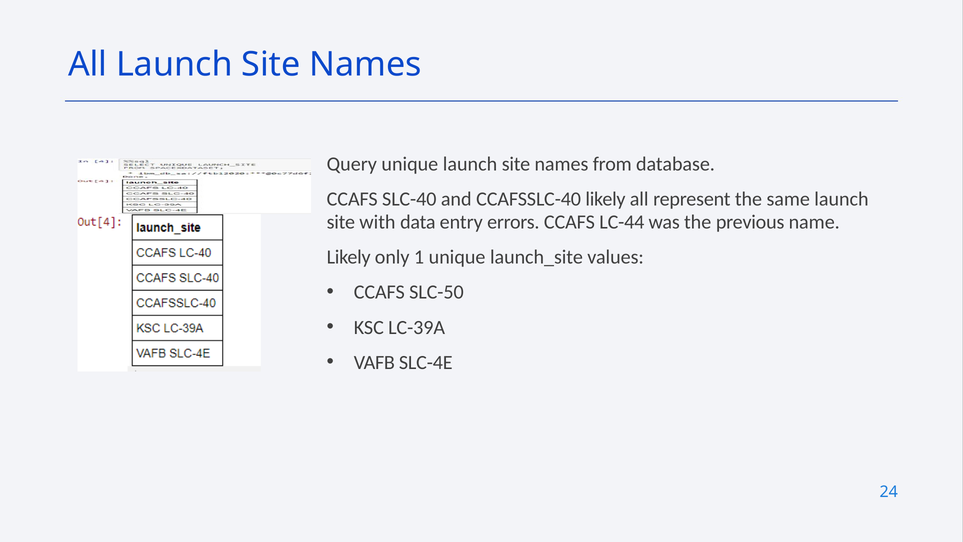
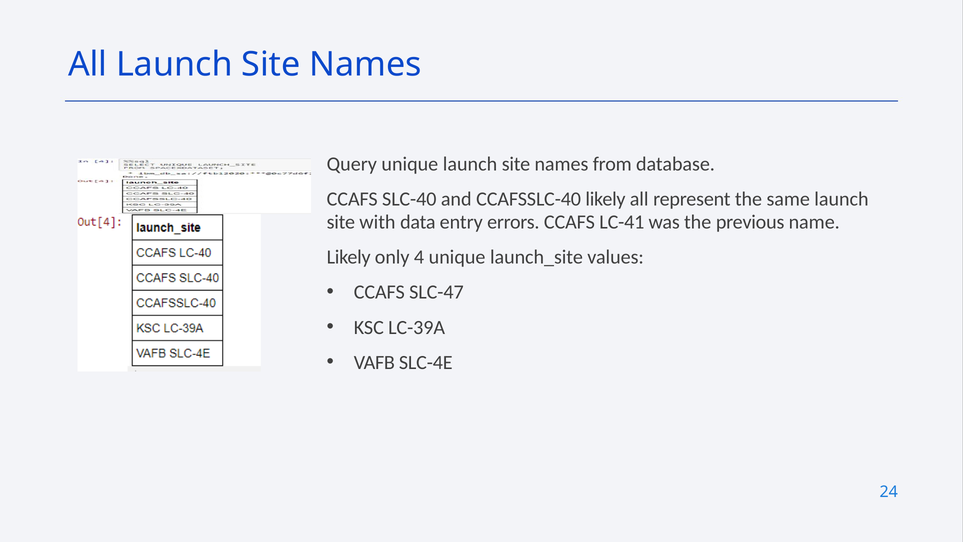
LC-44: LC-44 -> LC-41 (622, 222)
1: 1 -> 4 (419, 257)
SLC-50: SLC-50 -> SLC-47 (436, 292)
